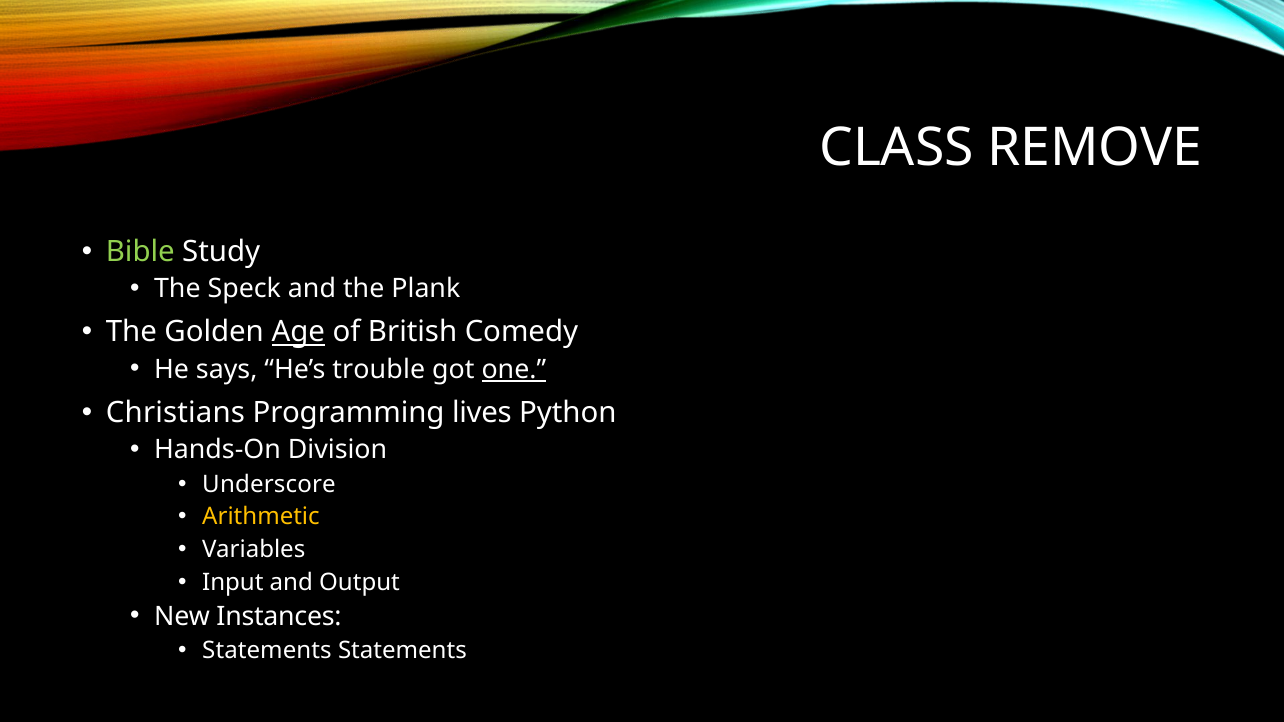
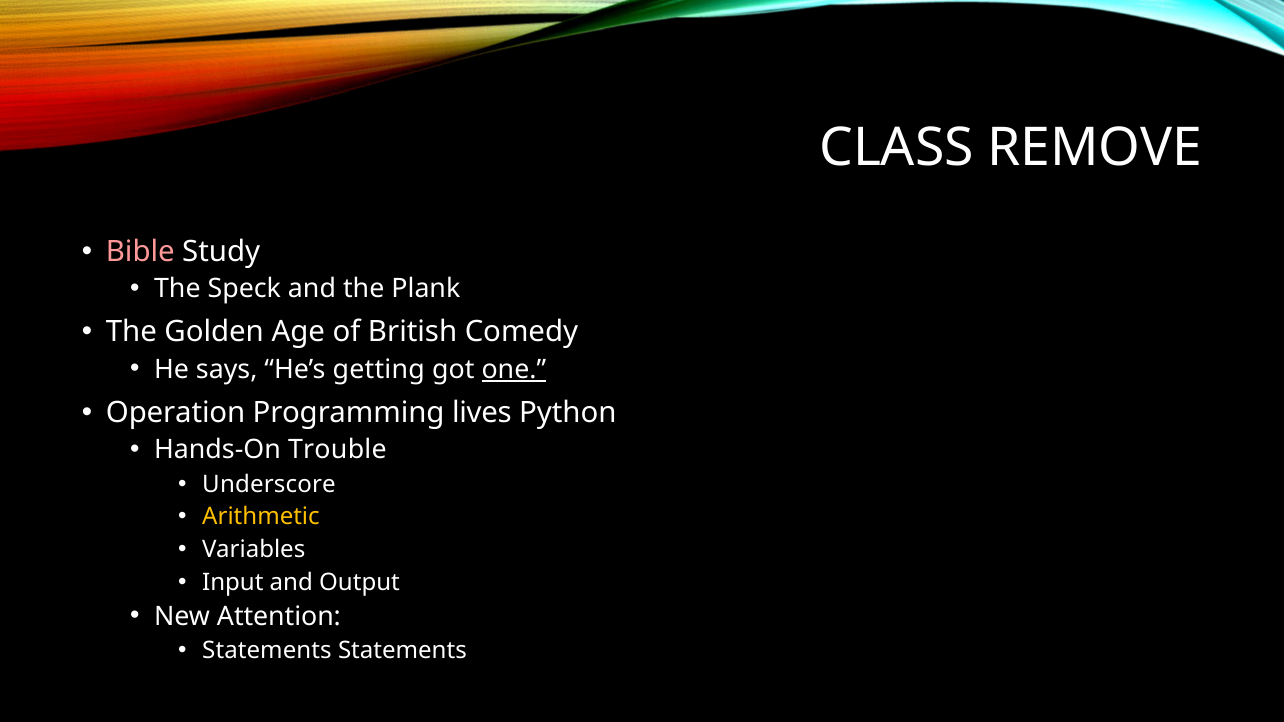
Bible colour: light green -> pink (140, 252)
Age underline: present -> none (298, 332)
trouble: trouble -> getting (379, 369)
Christians: Christians -> Operation (176, 413)
Division: Division -> Trouble (337, 450)
Instances: Instances -> Attention (279, 616)
